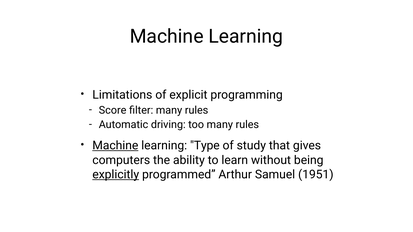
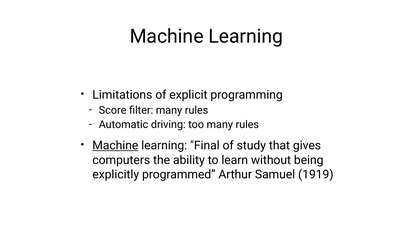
Type: Type -> Final (205, 146)
explicitly underline: present -> none (116, 175)
1951: 1951 -> 1919 (316, 175)
